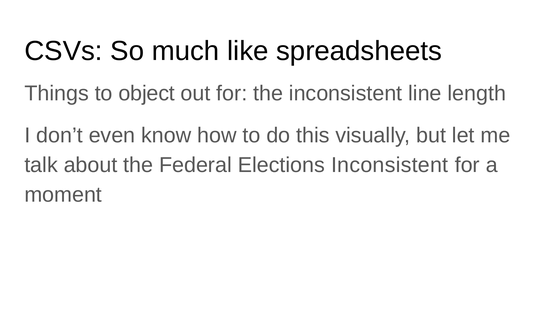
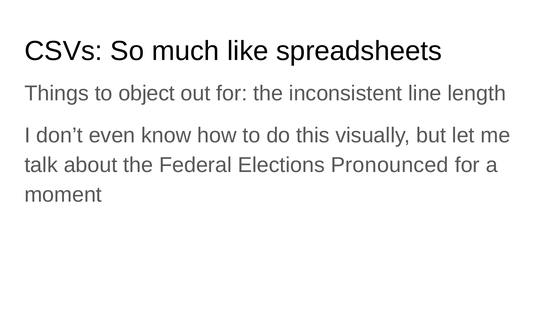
Elections Inconsistent: Inconsistent -> Pronounced (390, 165)
